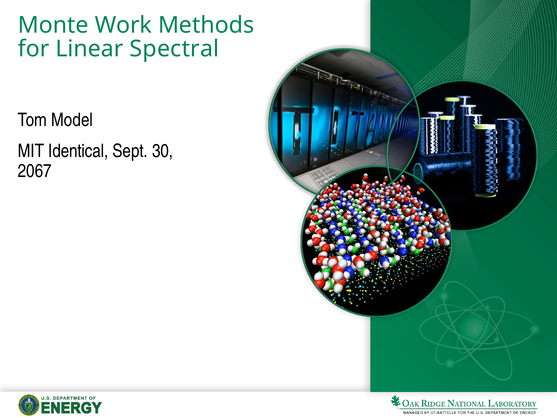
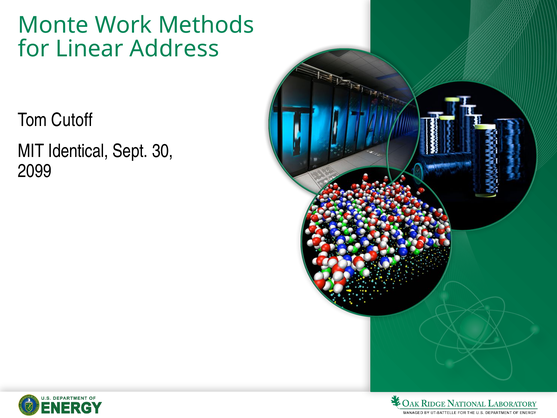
Spectral: Spectral -> Address (174, 49)
Model: Model -> Cutoff (72, 120)
2067: 2067 -> 2099 (35, 171)
